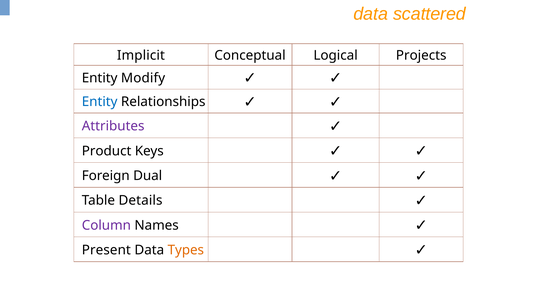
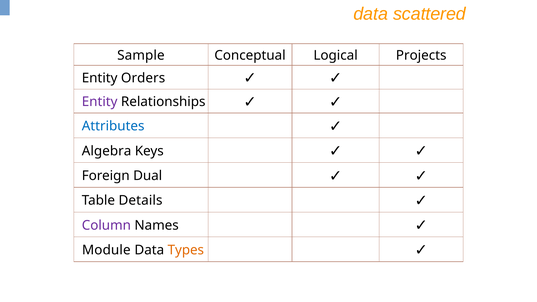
Implicit: Implicit -> Sample (141, 55)
Modify: Modify -> Orders (143, 78)
Entity colour: blue -> purple (100, 102)
Attributes colour: purple -> blue (113, 126)
Product: Product -> Algebra (107, 151)
Present: Present -> Module (106, 250)
